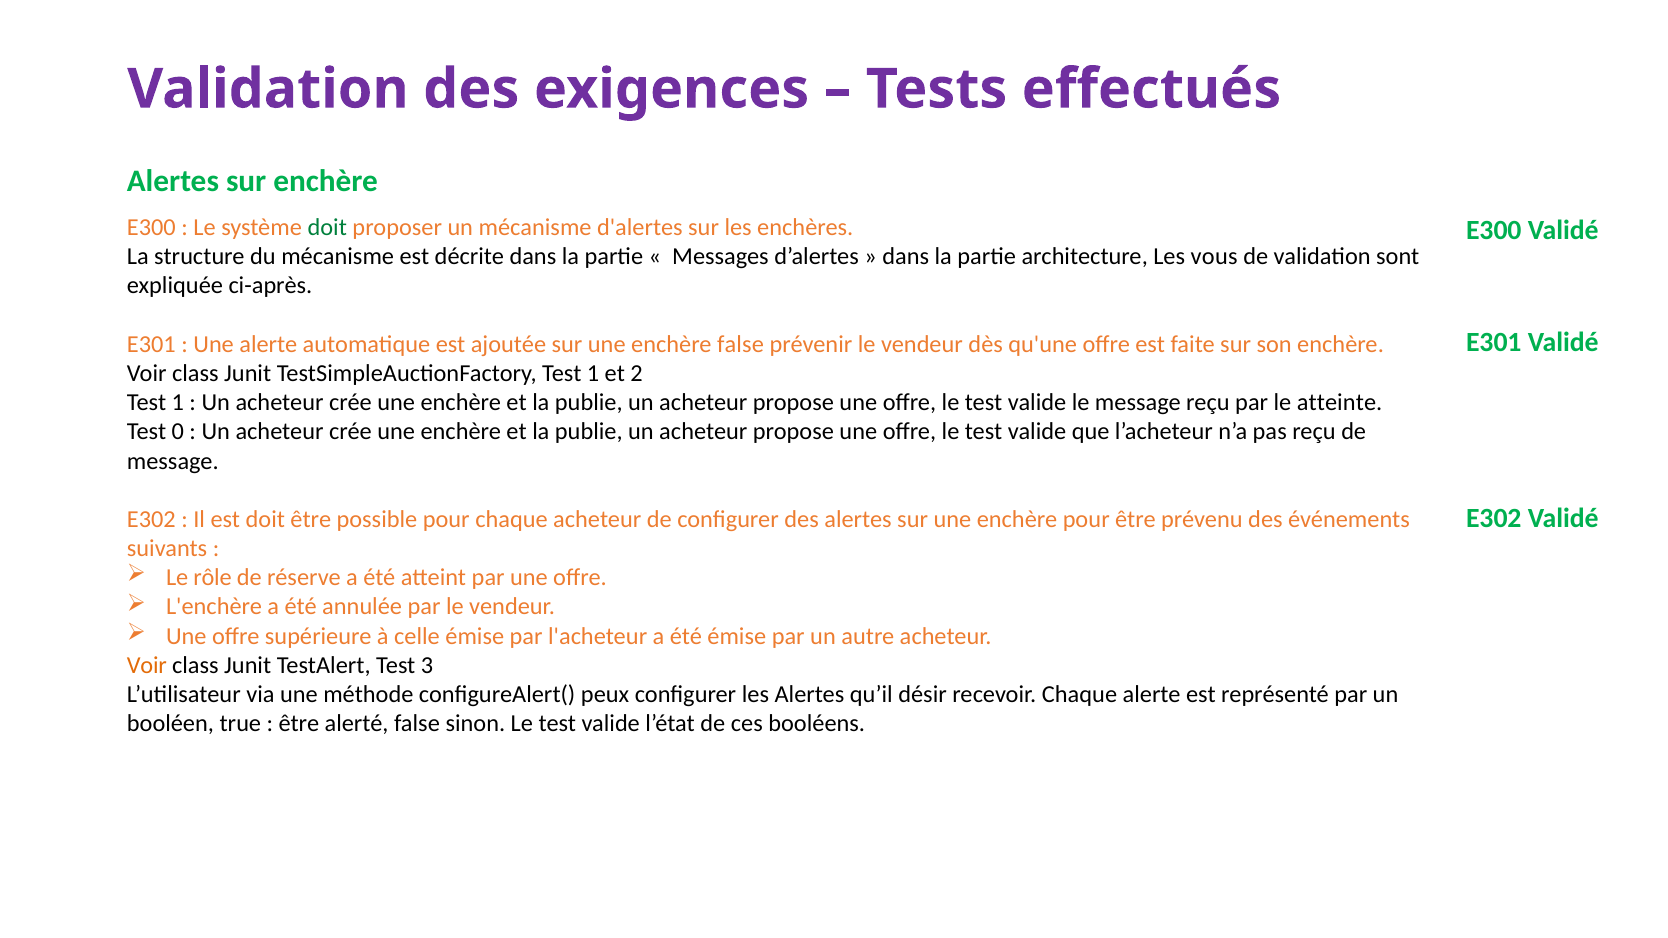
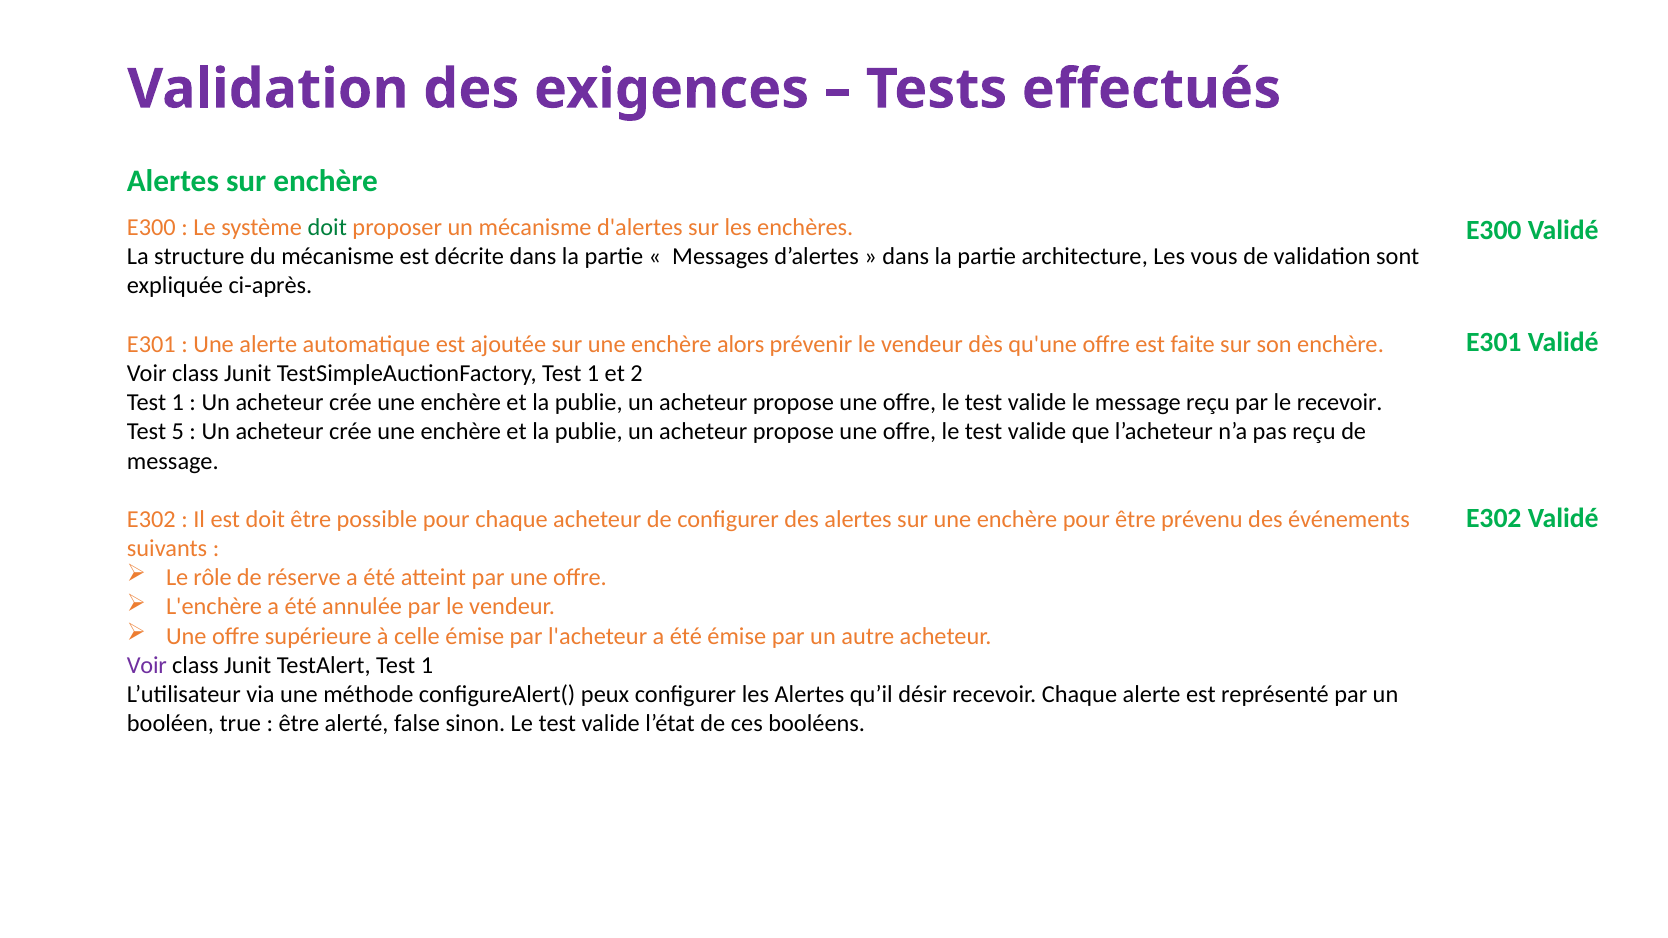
enchère false: false -> alors (741, 344)
le atteinte: atteinte -> recevoir (1340, 403)
0: 0 -> 5 (178, 432)
Voir colour: orange -> purple (147, 666)
TestAlert Test 3: 3 -> 1 (427, 666)
